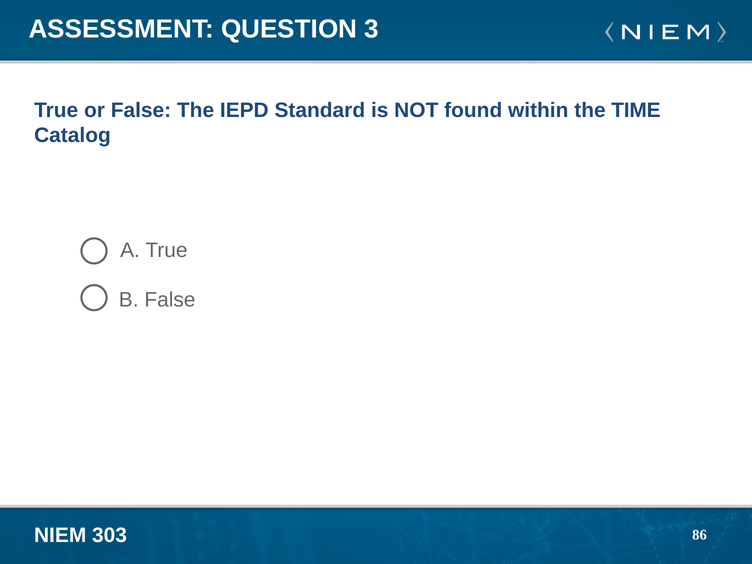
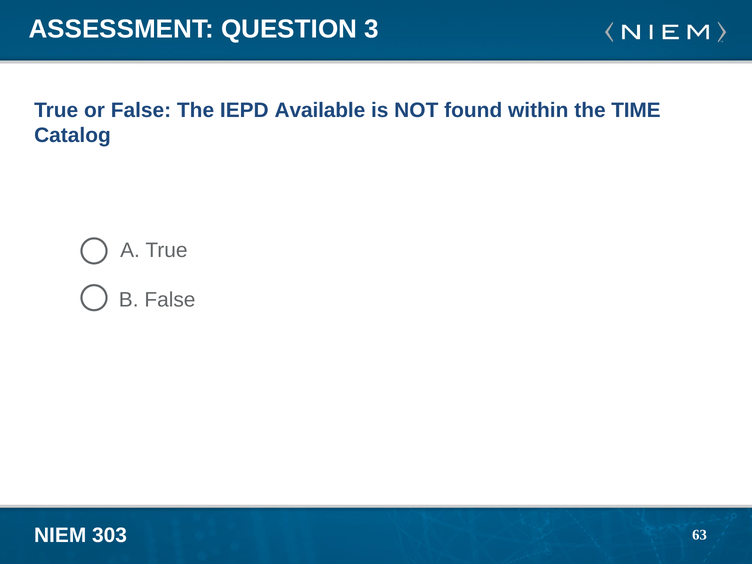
Standard: Standard -> Available (320, 110)
86: 86 -> 63 (700, 535)
